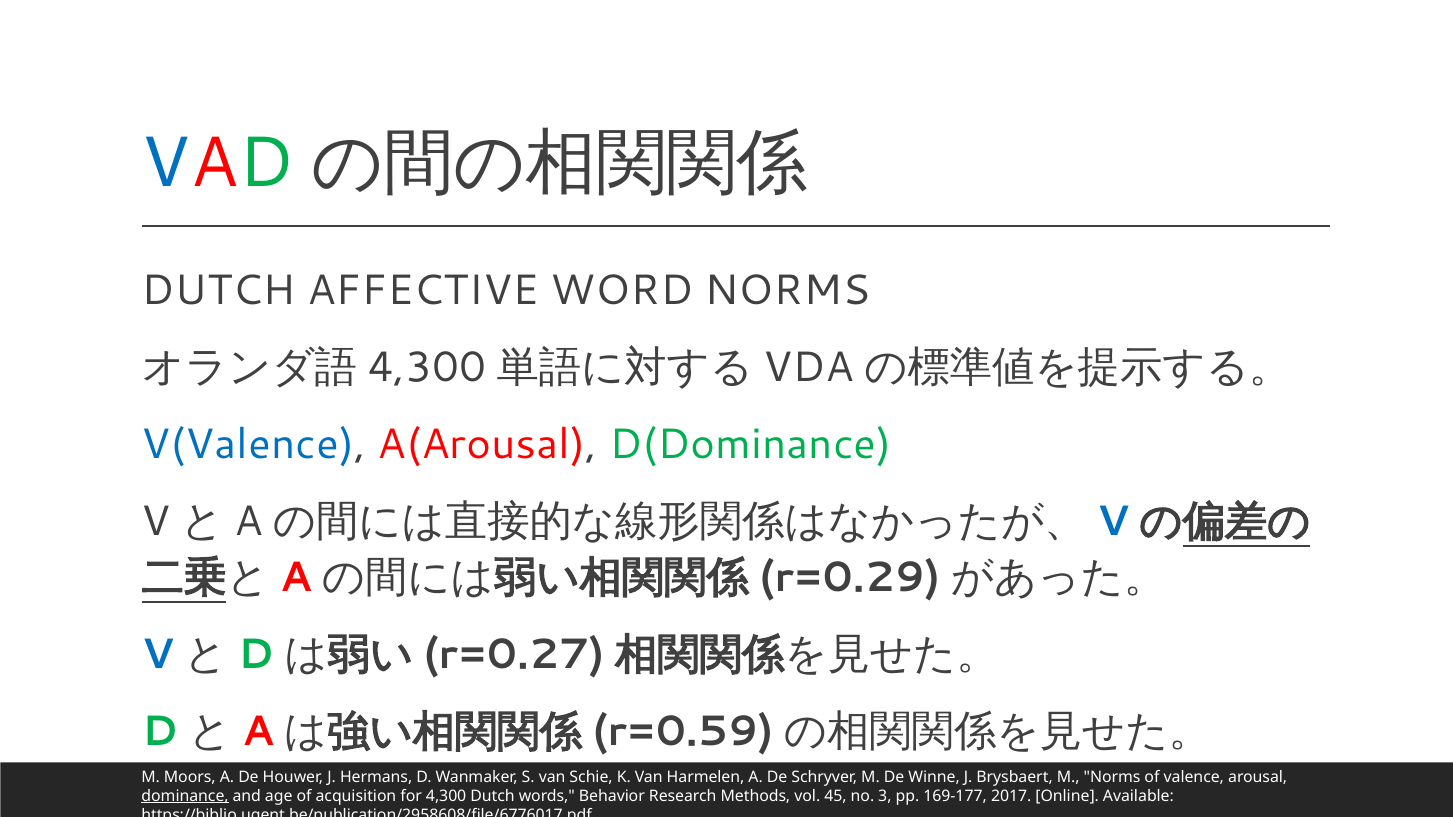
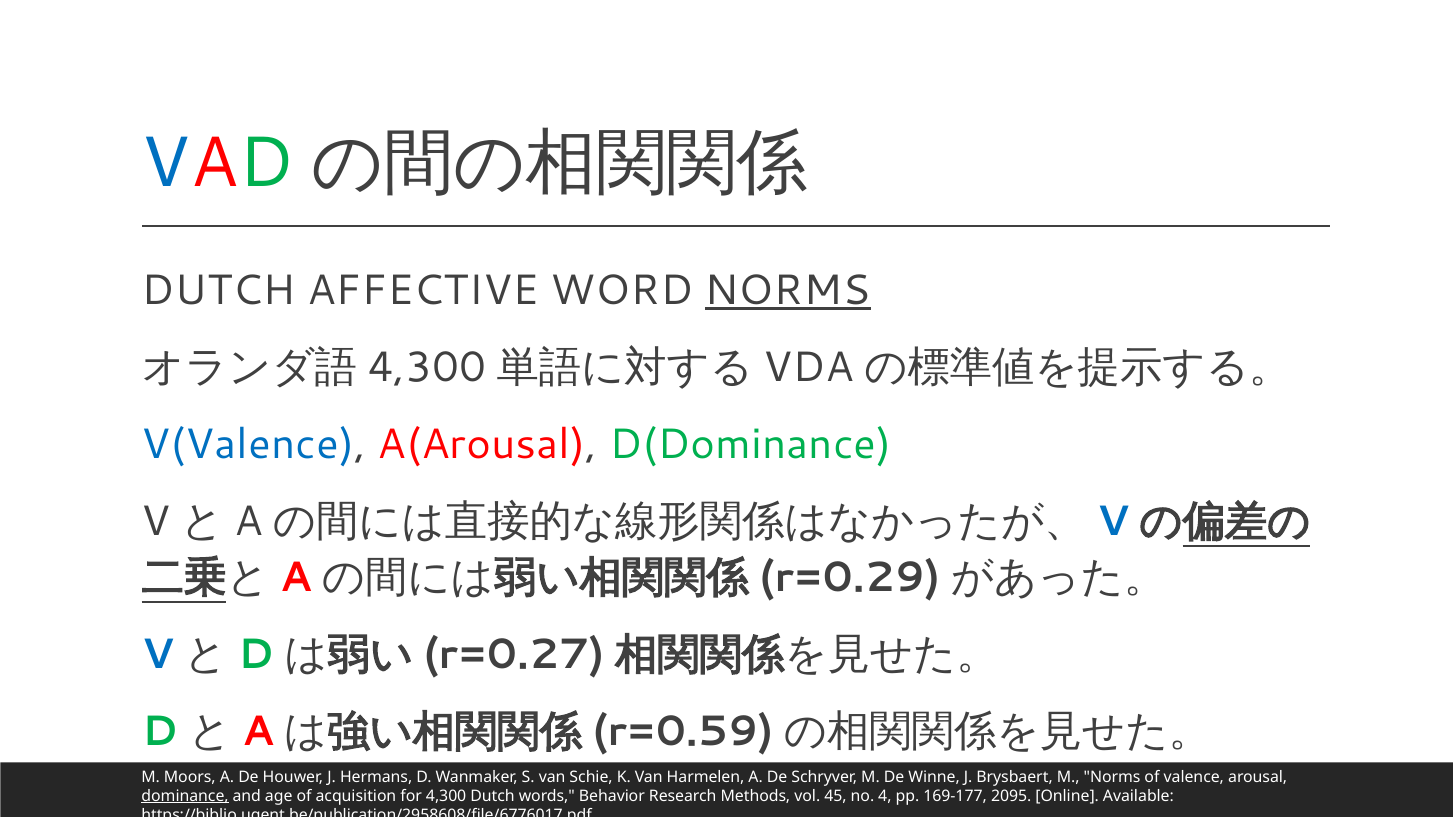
NORMS underline: none -> present (788, 290)
3: 3 -> 4 (885, 796)
2017: 2017 -> 2095 (1011, 796)
